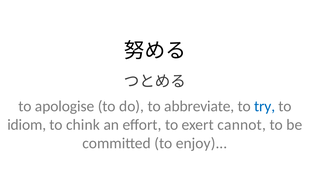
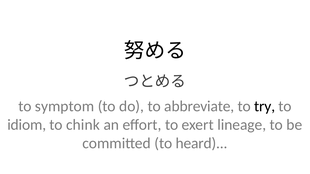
apologise: apologise -> symptom (65, 106)
try colour: blue -> black (265, 106)
cannot: cannot -> lineage (242, 125)
enjoy: enjoy -> heard (202, 144)
